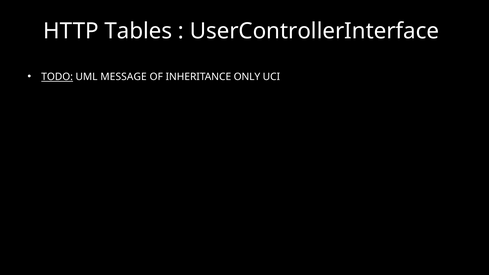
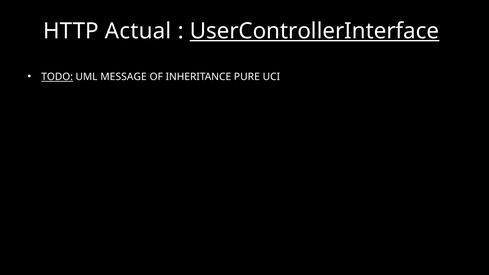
Tables: Tables -> Actual (138, 31)
UserControllerInterface underline: none -> present (314, 31)
ONLY: ONLY -> PURE (247, 77)
